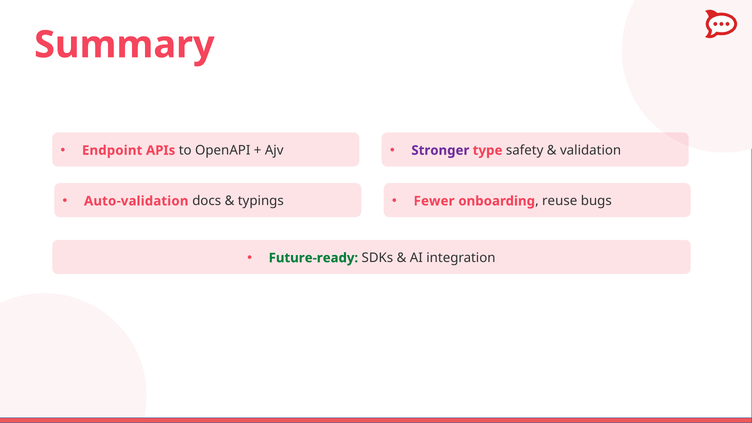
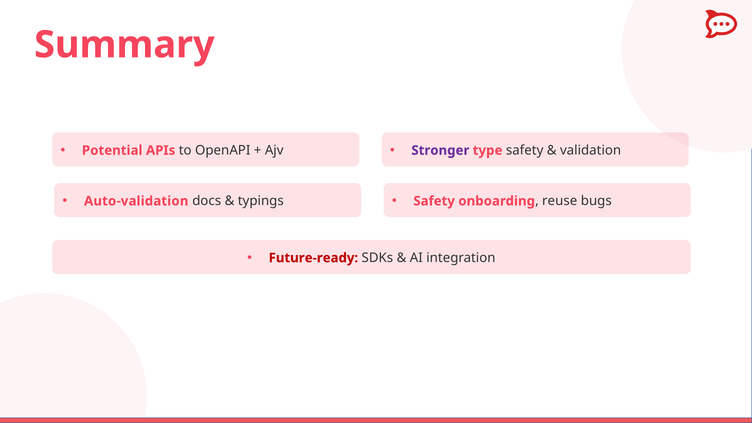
Endpoint: Endpoint -> Potential (112, 150)
Fewer: Fewer -> Safety (434, 201)
Future-ready colour: green -> red (313, 258)
